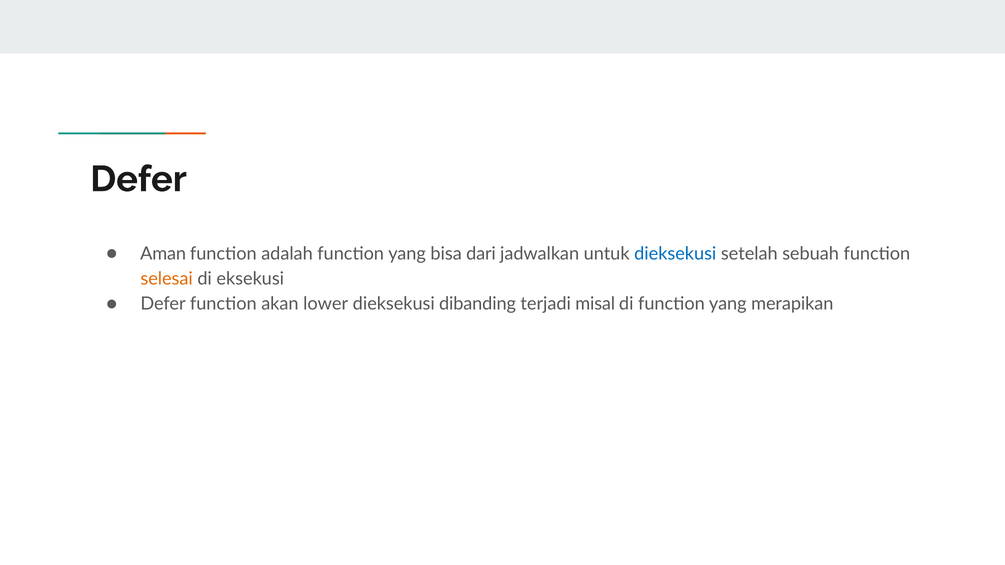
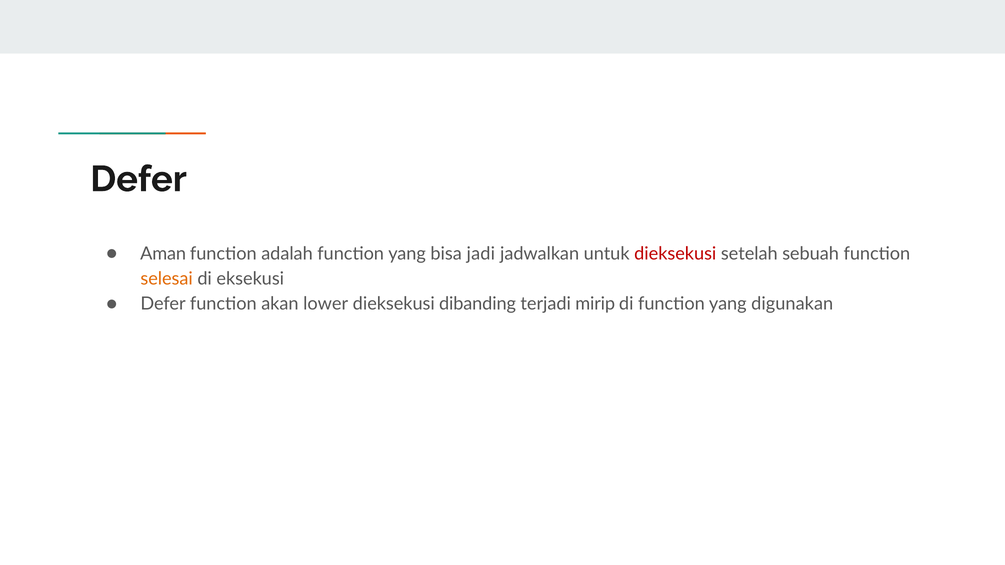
dari: dari -> jadi (481, 254)
dieksekusi colour: blue -> red (675, 254)
misal: misal -> mirip (595, 304)
merapikan: merapikan -> digunakan (792, 304)
